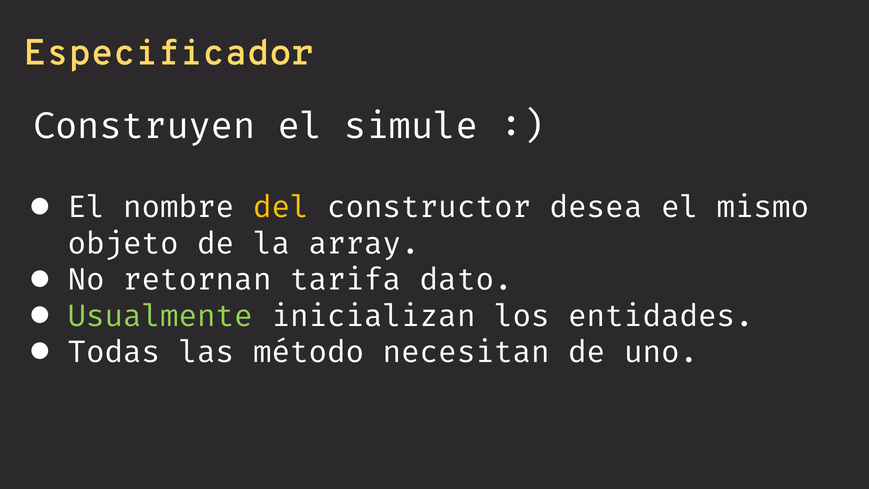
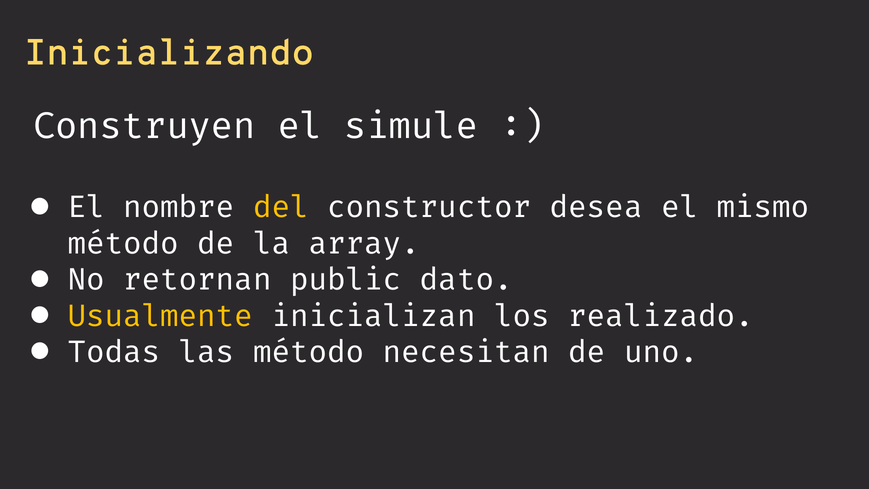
Especificador: Especificador -> Inicializando (169, 52)
objeto: objeto -> método (123, 244)
tarifa: tarifa -> public (346, 280)
Usualmente colour: light green -> yellow (160, 316)
entidades: entidades -> realizado (661, 316)
